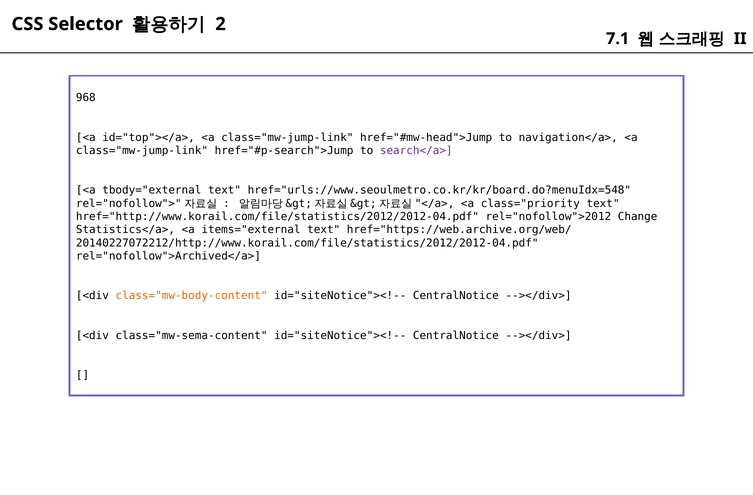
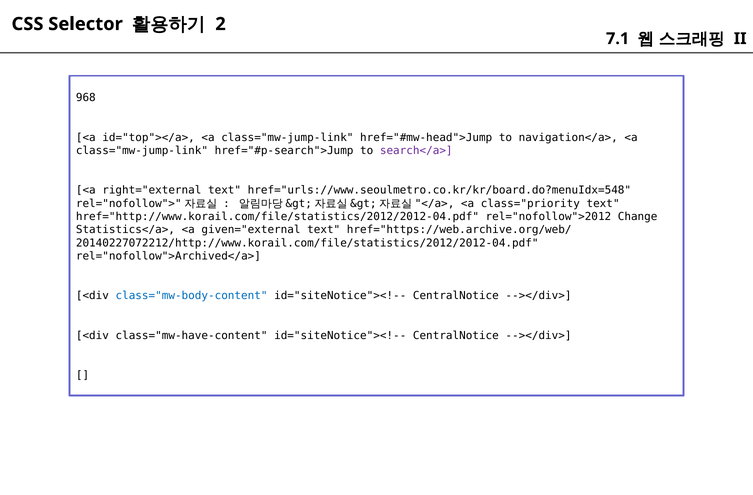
tbody="external: tbody="external -> right="external (152, 190)
items="external: items="external -> given="external (251, 230)
class="mw-body-content colour: orange -> blue (192, 296)
class="mw-sema-content: class="mw-sema-content -> class="mw-have-content (192, 335)
